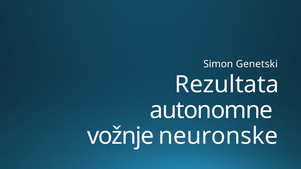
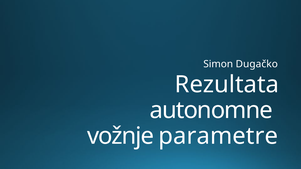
Genetski: Genetski -> Dugačko (257, 64)
neuronske: neuronske -> parametre (218, 136)
